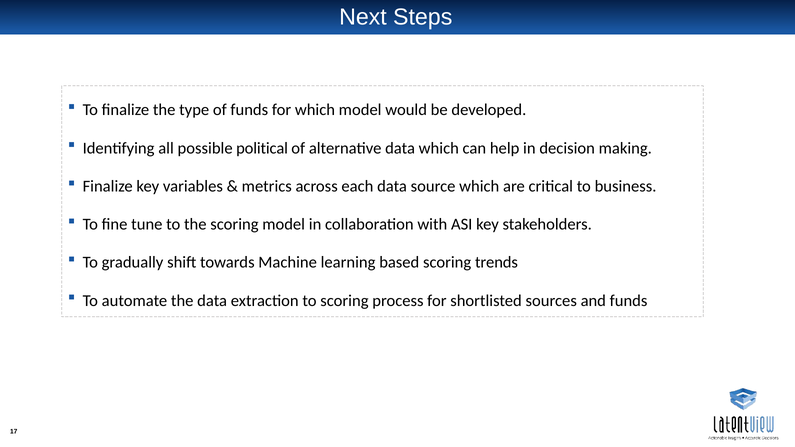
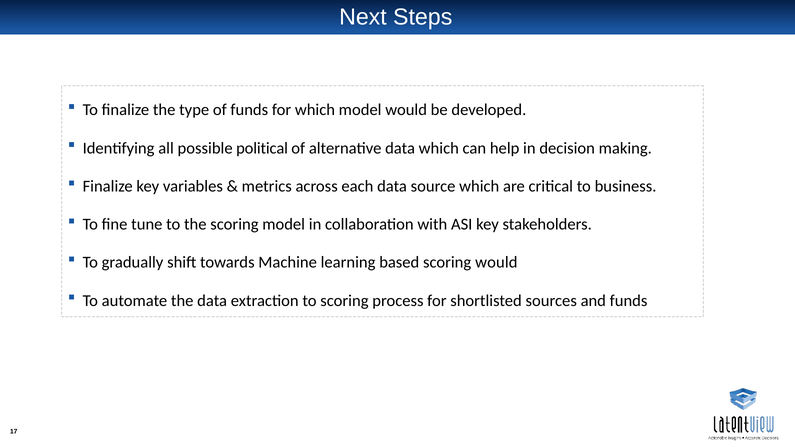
scoring trends: trends -> would (496, 263)
